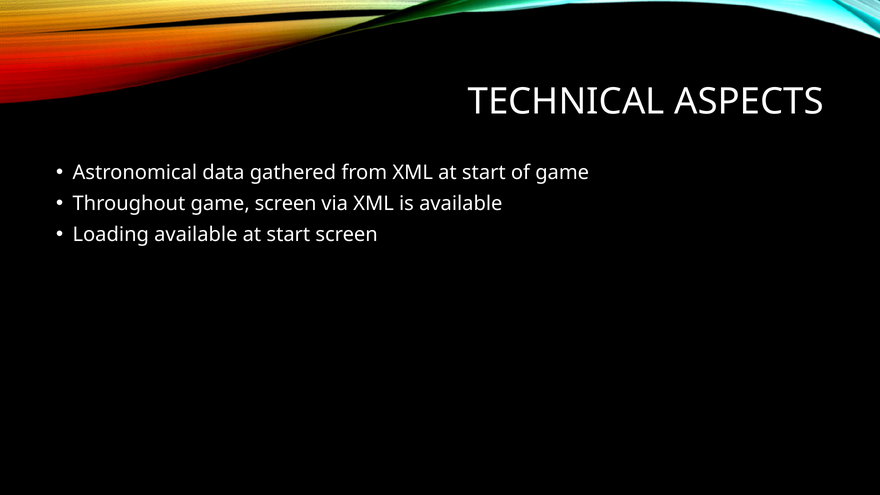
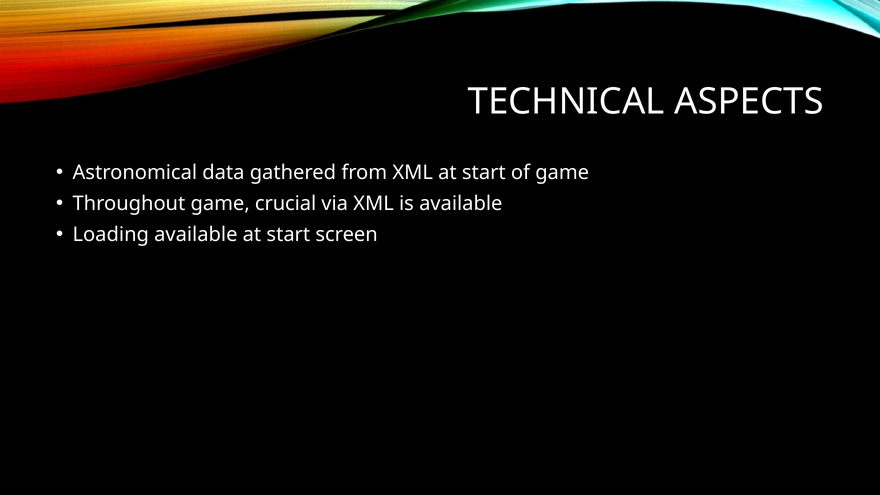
game screen: screen -> crucial (286, 203)
